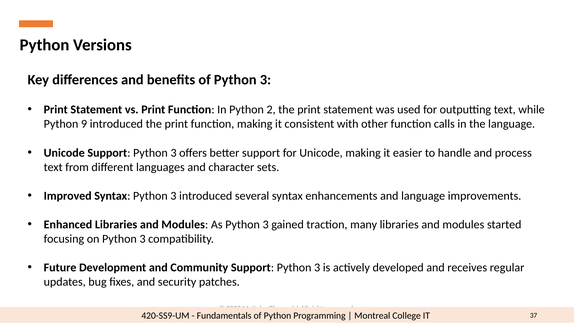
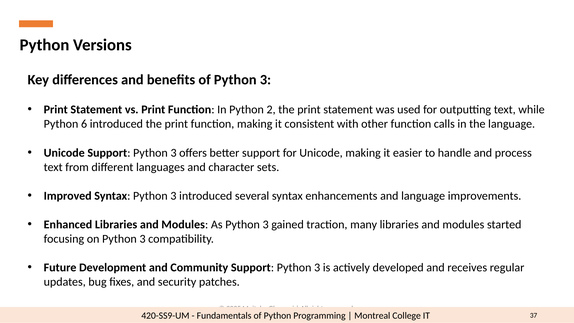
9: 9 -> 6 (84, 124)
